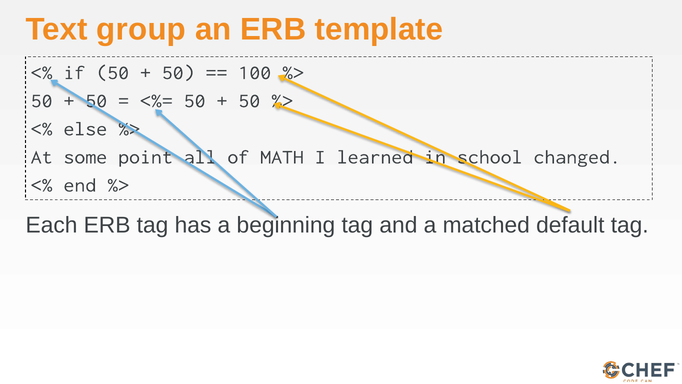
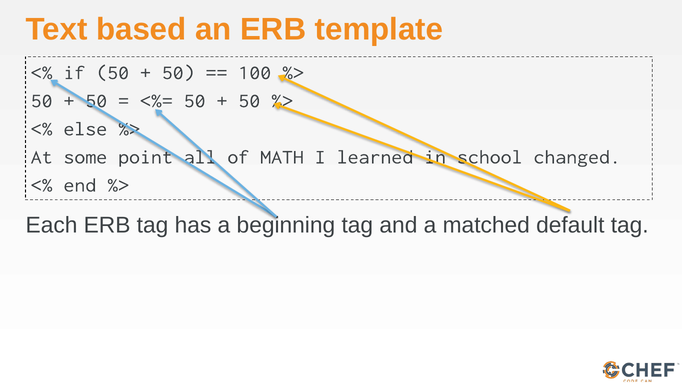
group: group -> based (141, 29)
